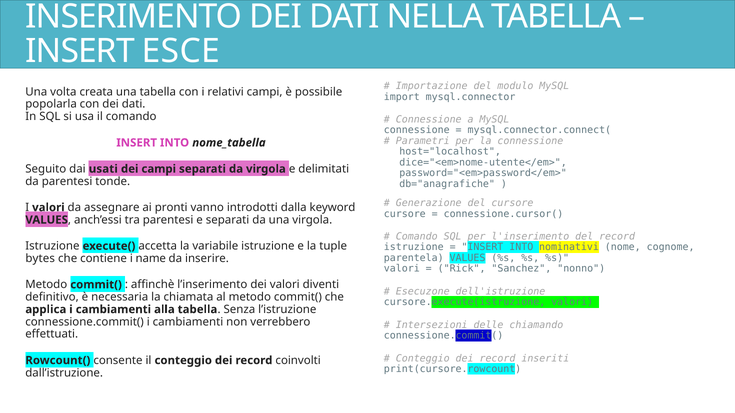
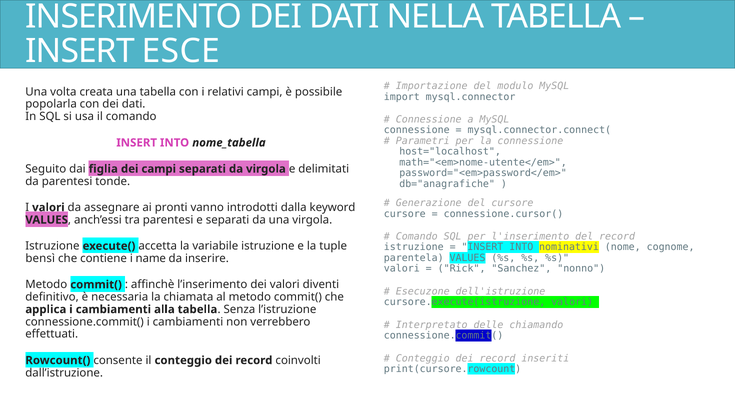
dice="<em>nome-utente</em>: dice="<em>nome-utente</em> -> math="<em>nome-utente</em> (483, 163)
usati: usati -> figlia (103, 169)
bytes: bytes -> bensì (40, 259)
Intersezioni: Intersezioni -> Interpretato (432, 325)
